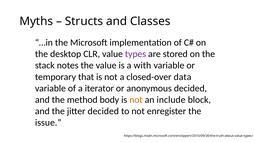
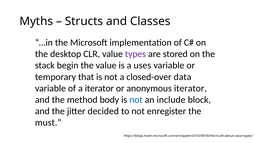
notes: notes -> begin (68, 66)
with: with -> uses (142, 66)
anonymous decided: decided -> iterator (190, 89)
not colour: orange -> blue (136, 100)
issue: issue -> must (48, 123)
